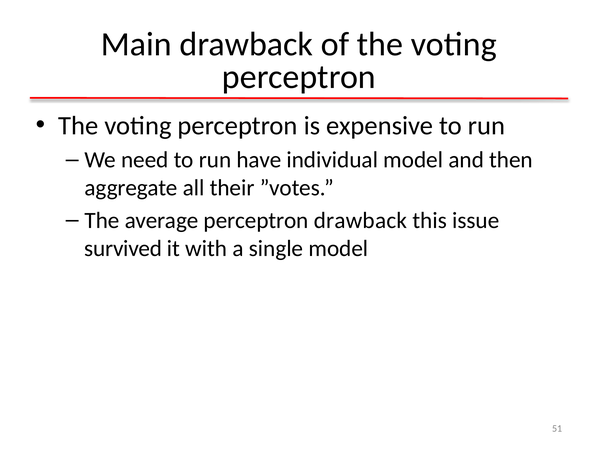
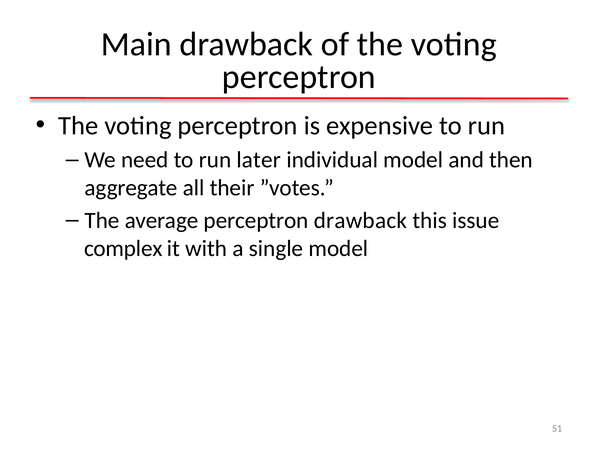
have: have -> later (259, 160)
survived: survived -> complex (123, 248)
